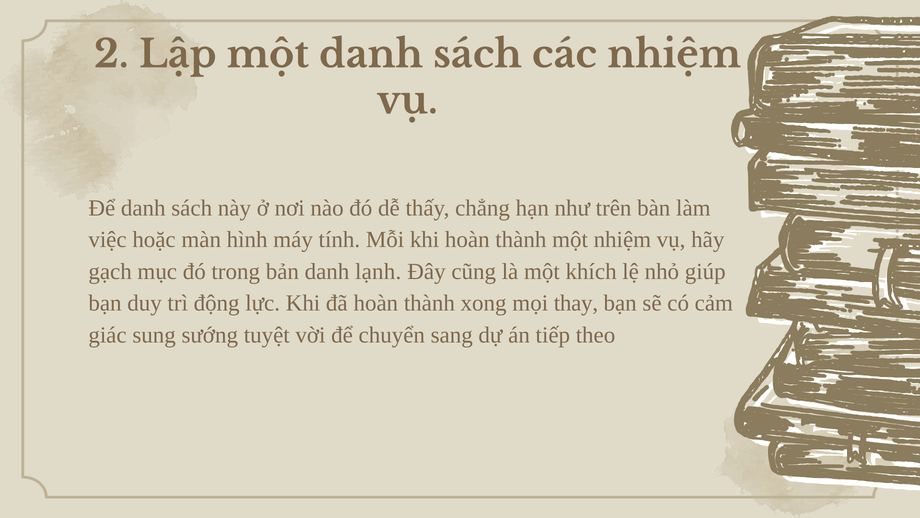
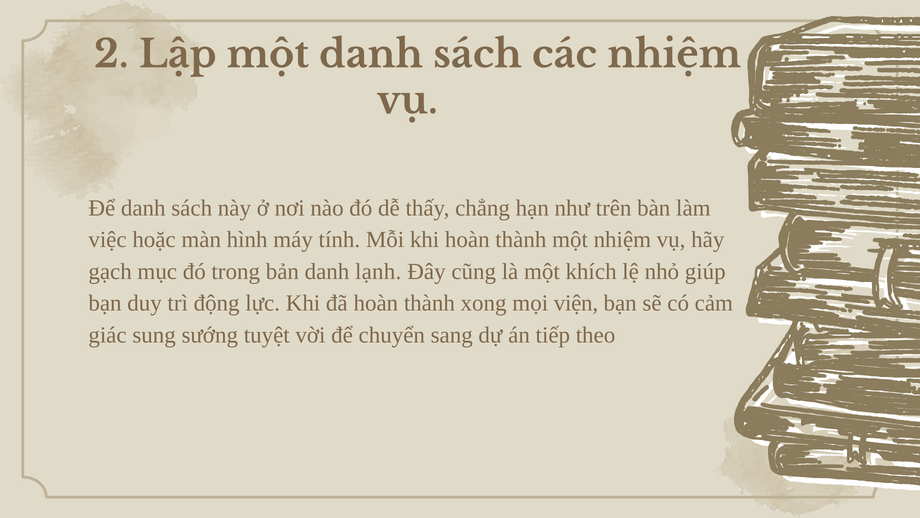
thay: thay -> viện (576, 303)
